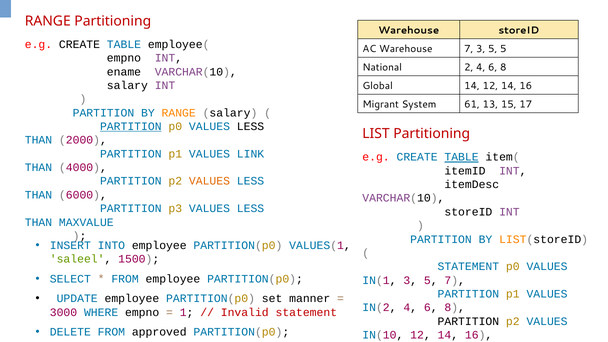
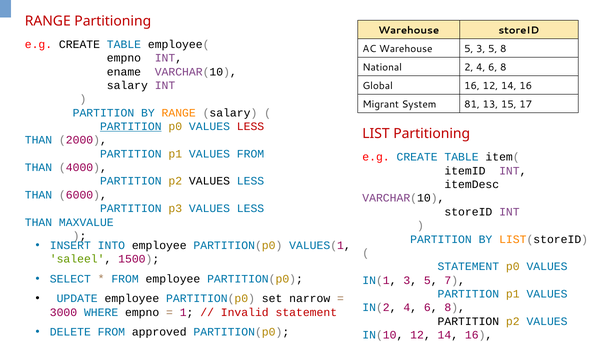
Warehouse 7: 7 -> 5 (469, 49)
5 5: 5 -> 8 (503, 49)
Global 14: 14 -> 16 (472, 86)
61: 61 -> 81 (472, 104)
LESS colour: black -> red (251, 126)
VALUES LINK: LINK -> FROM (251, 154)
TABLE underline: present -> none (462, 157)
VALUES colour: orange -> black (209, 181)
manner: manner -> narrow (310, 299)
